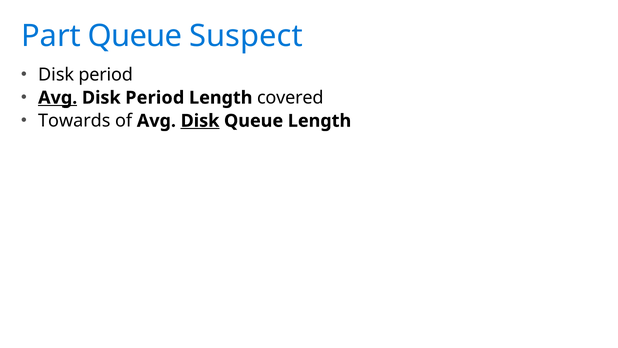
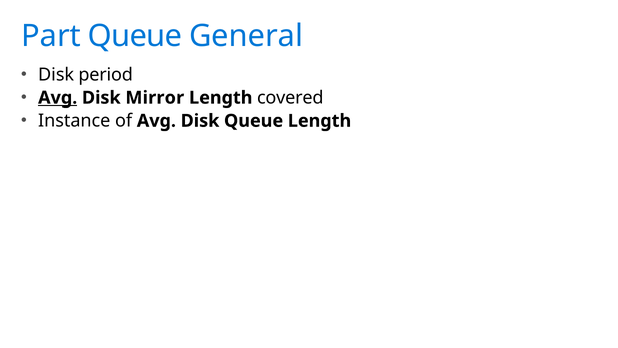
Suspect: Suspect -> General (246, 36)
Period: Period -> Mirror (155, 98)
Towards: Towards -> Instance (74, 121)
Disk underline: present -> none (200, 121)
